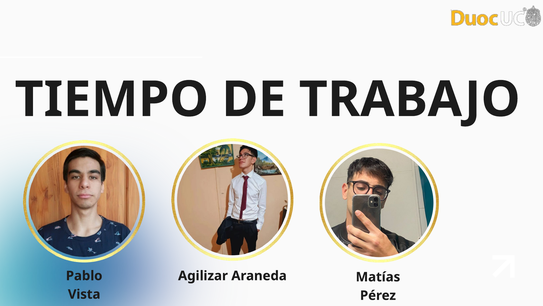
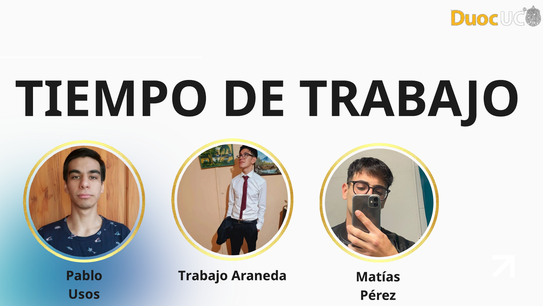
Agilizar: Agilizar -> Trabajo (203, 275)
Vista: Vista -> Usos (84, 294)
